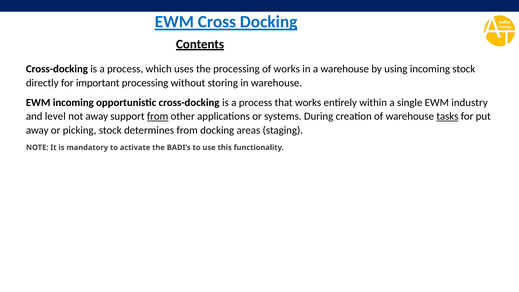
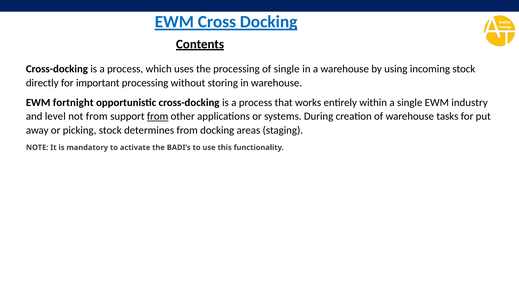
of works: works -> single (287, 69)
EWM incoming: incoming -> fortnight (73, 103)
not away: away -> from (97, 116)
tasks underline: present -> none (447, 116)
